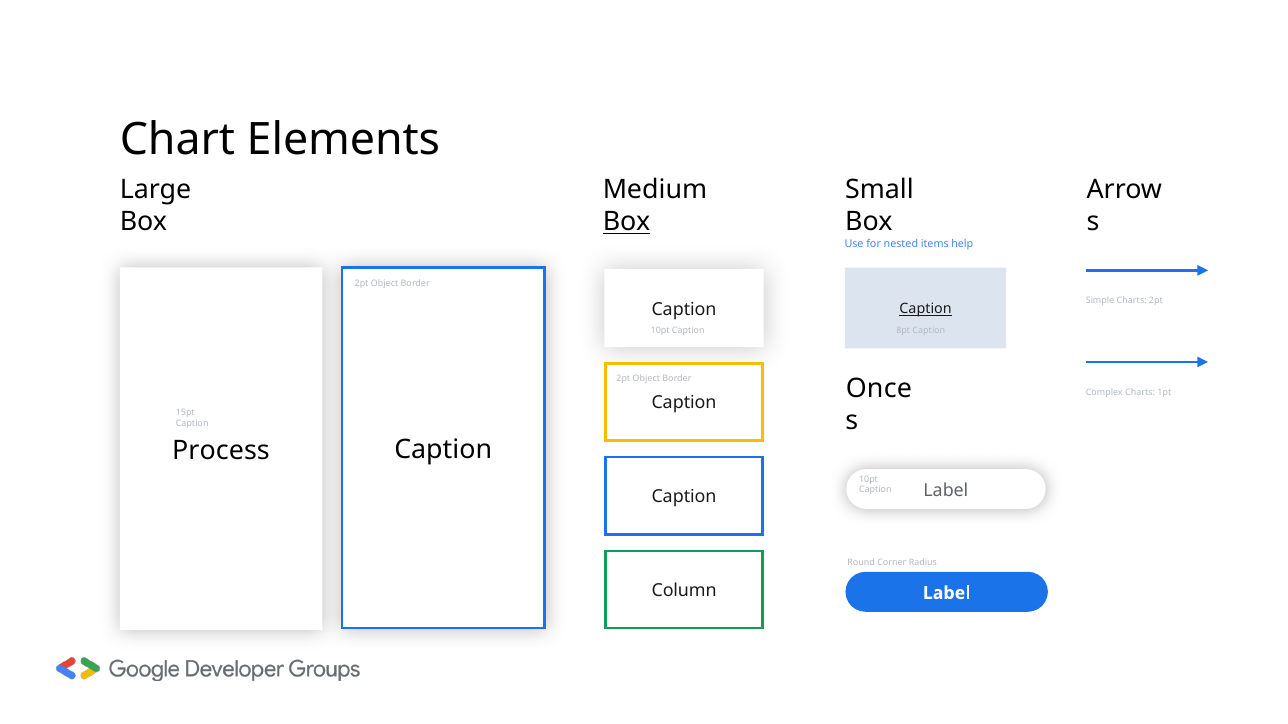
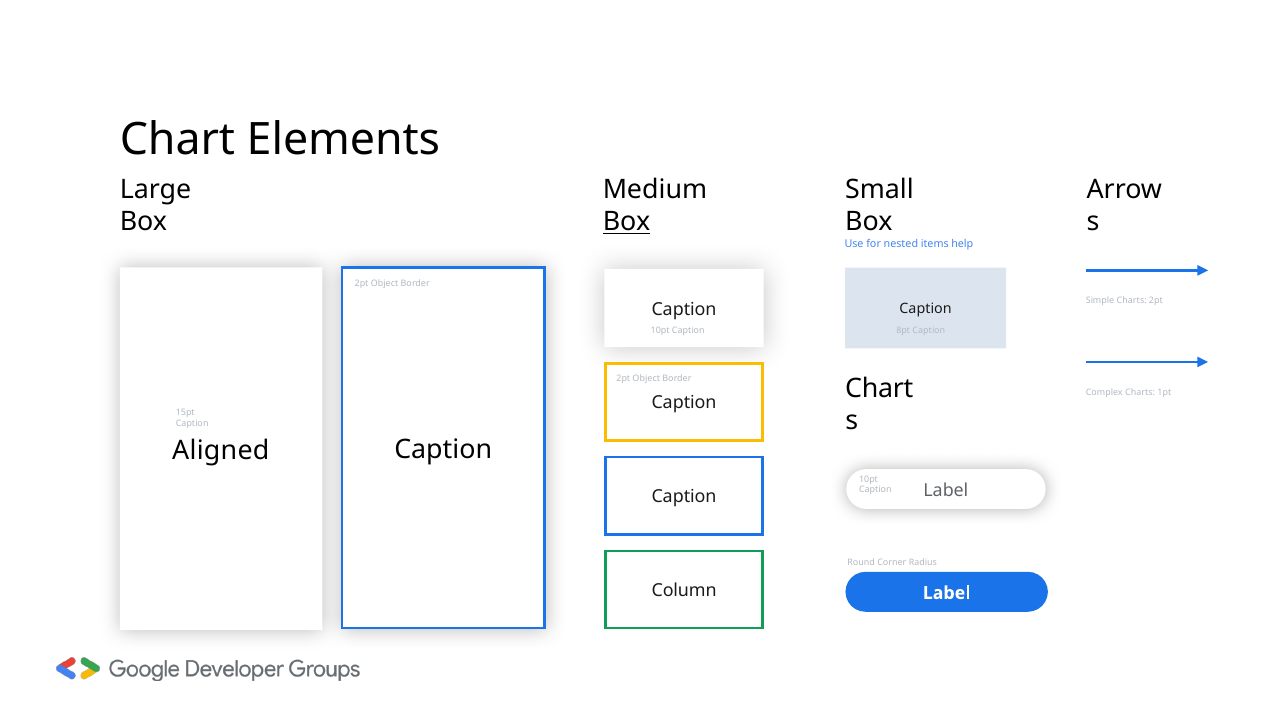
Caption underline: present -> none (926, 309)
Once: Once -> Chart (879, 389)
Process: Process -> Aligned (221, 451)
